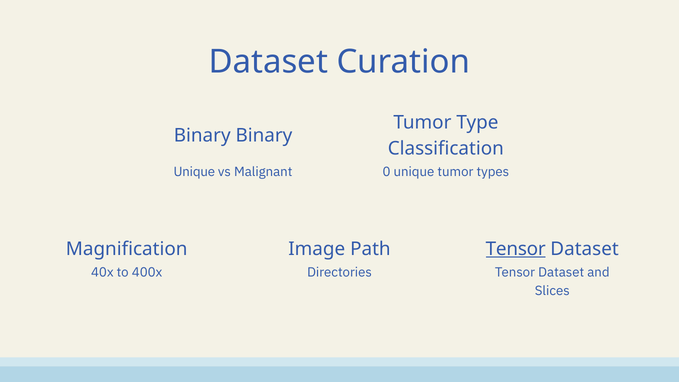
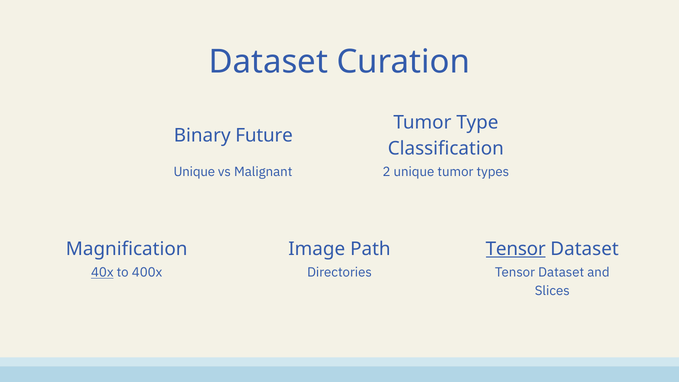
Binary Binary: Binary -> Future (264, 136)
0: 0 -> 2 (387, 172)
40x underline: none -> present (102, 272)
